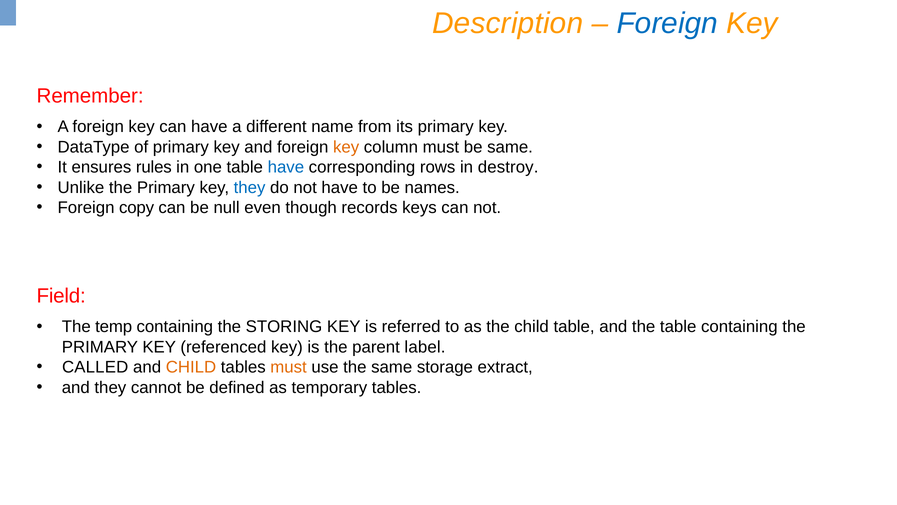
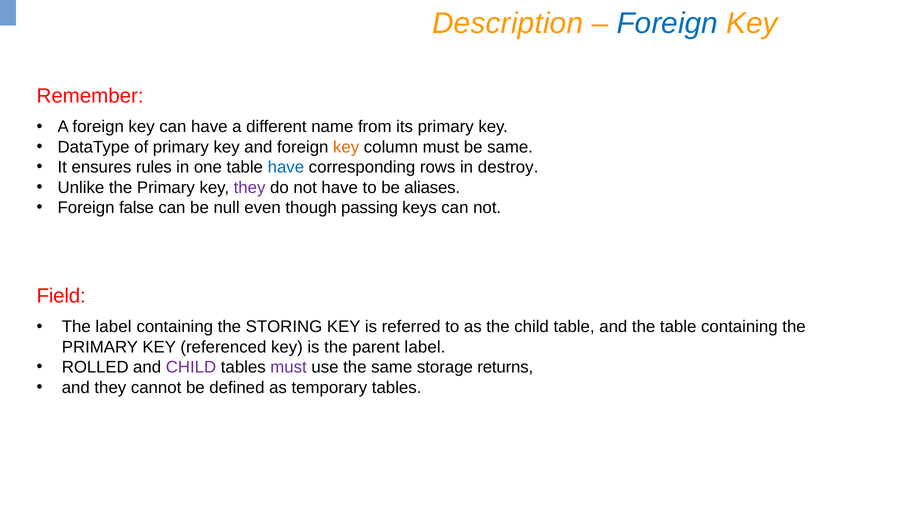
they colour: blue -> purple (250, 187)
names: names -> aliases (432, 187)
copy: copy -> false (137, 208)
records: records -> passing (370, 208)
The temp: temp -> label (114, 327)
CALLED: CALLED -> ROLLED (95, 367)
CHILD colour: orange -> purple (191, 367)
must colour: orange -> purple (289, 367)
extract: extract -> returns (505, 367)
